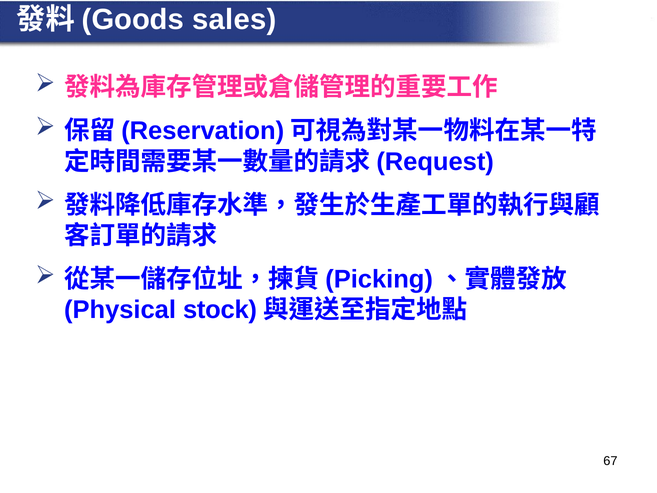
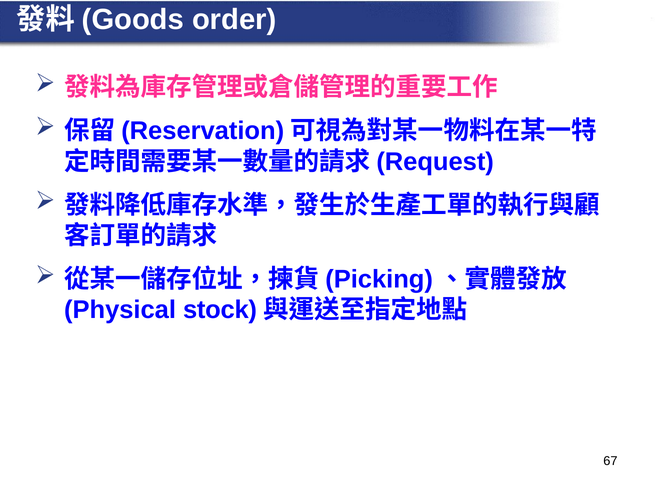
sales: sales -> order (234, 19)
